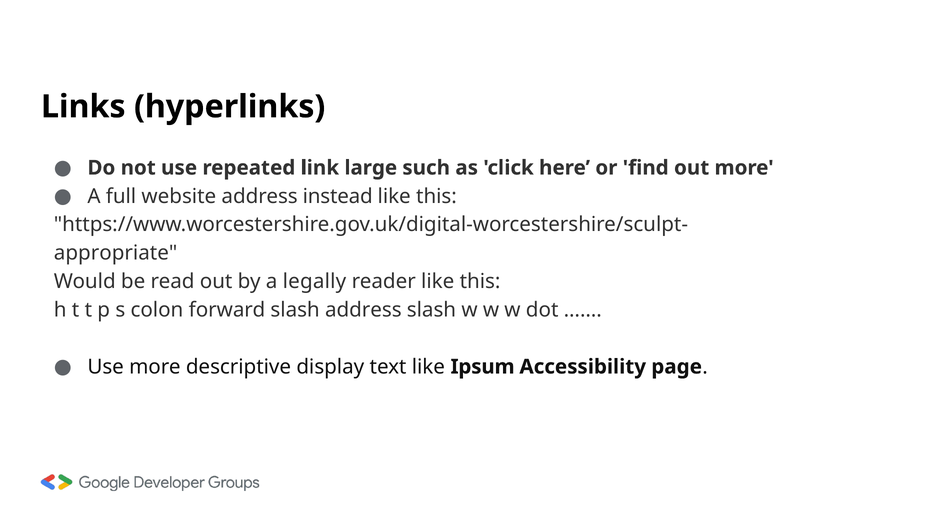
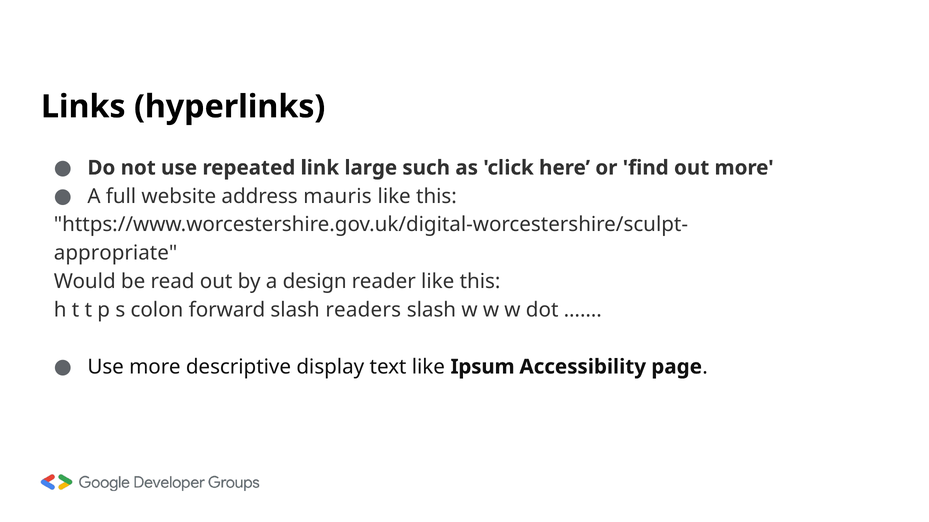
instead: instead -> mauris (338, 196)
legally: legally -> design (315, 282)
slash address: address -> readers (363, 310)
